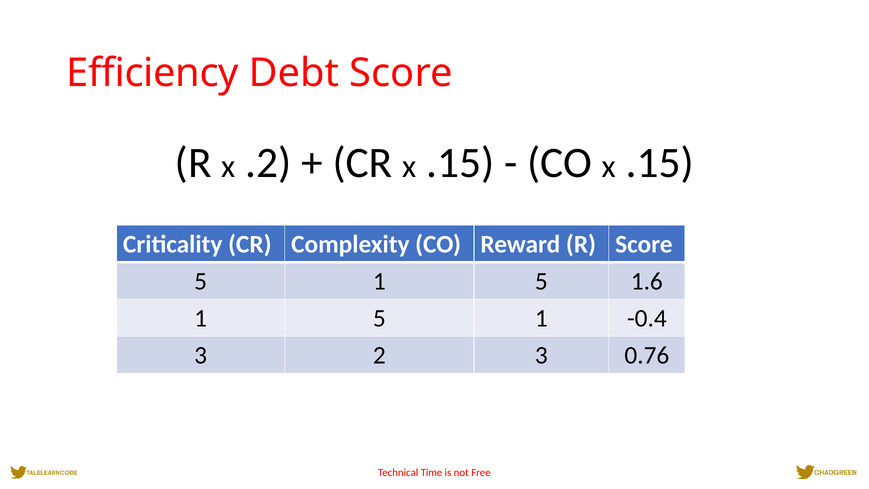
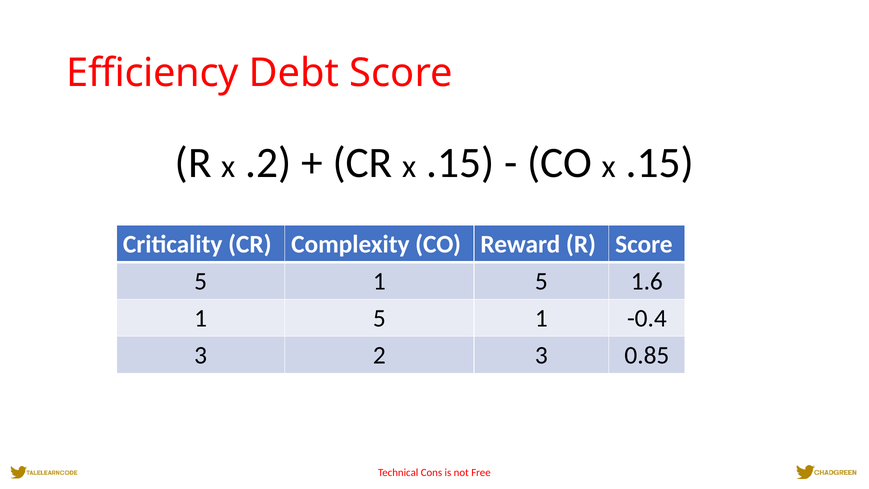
0.76: 0.76 -> 0.85 (647, 355)
Time: Time -> Cons (431, 472)
